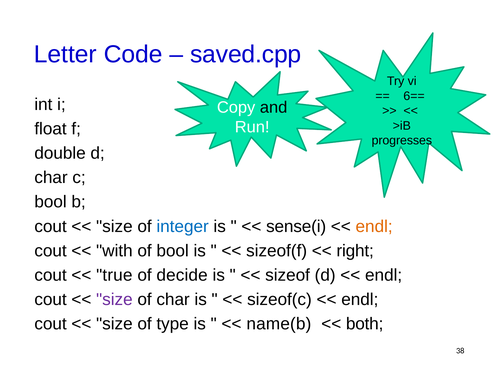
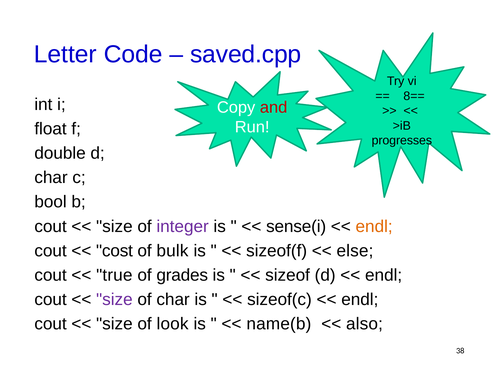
6==: 6== -> 8== (414, 96)
and colour: black -> red (274, 107)
integer colour: blue -> purple (183, 227)
with: with -> cost (114, 251)
of bool: bool -> bulk (172, 251)
right: right -> else (355, 251)
decide: decide -> grades (182, 276)
type: type -> look (173, 324)
both: both -> also (364, 324)
